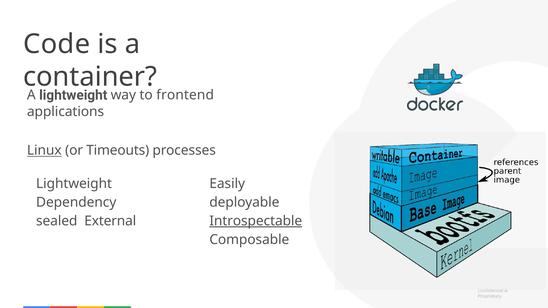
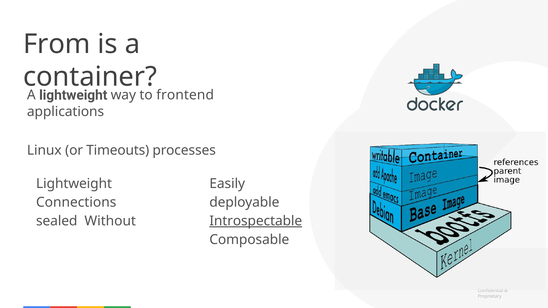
Code: Code -> From (57, 44)
Linux underline: present -> none (44, 151)
Dependency: Dependency -> Connections (76, 202)
External: External -> Without (110, 221)
